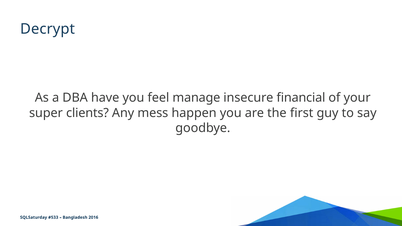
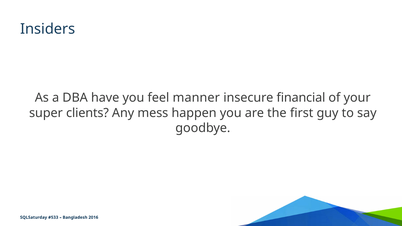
Decrypt: Decrypt -> Insiders (48, 29)
manage: manage -> manner (196, 98)
